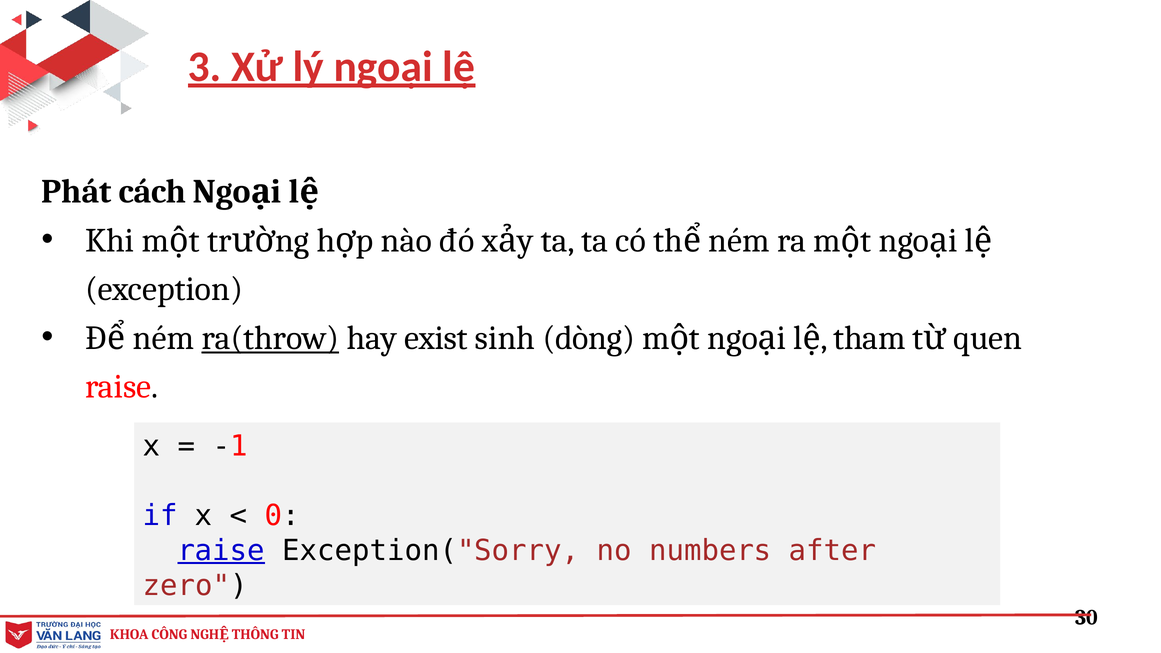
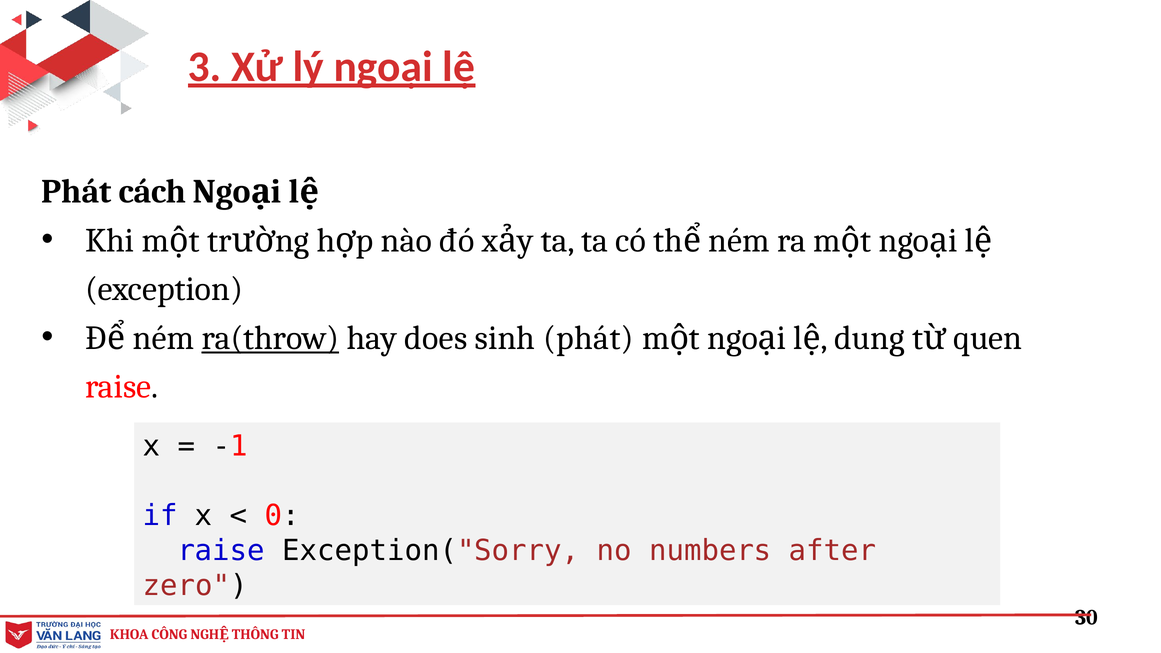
exist: exist -> does (436, 338)
sinh dòng: dòng -> phát (588, 338)
tham: tham -> dung (869, 338)
raise underline: present -> none (221, 551)
